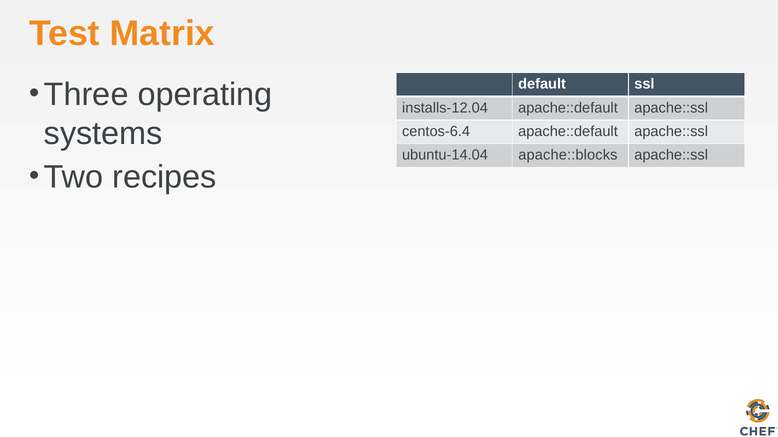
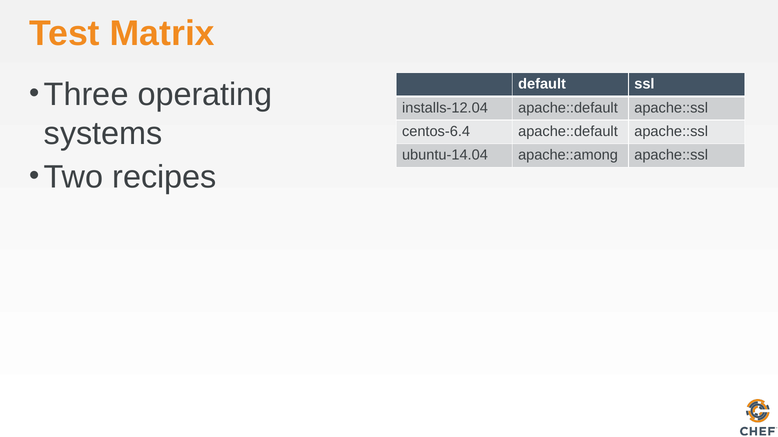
apache::blocks: apache::blocks -> apache::among (568, 155)
